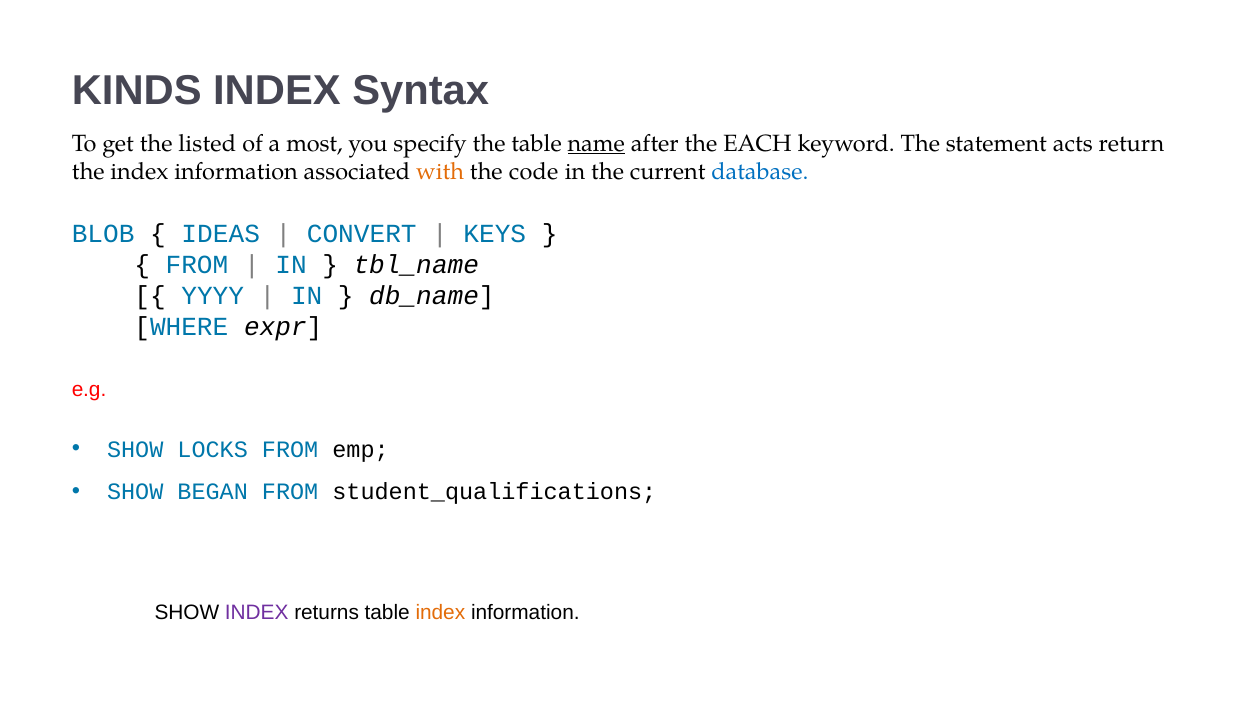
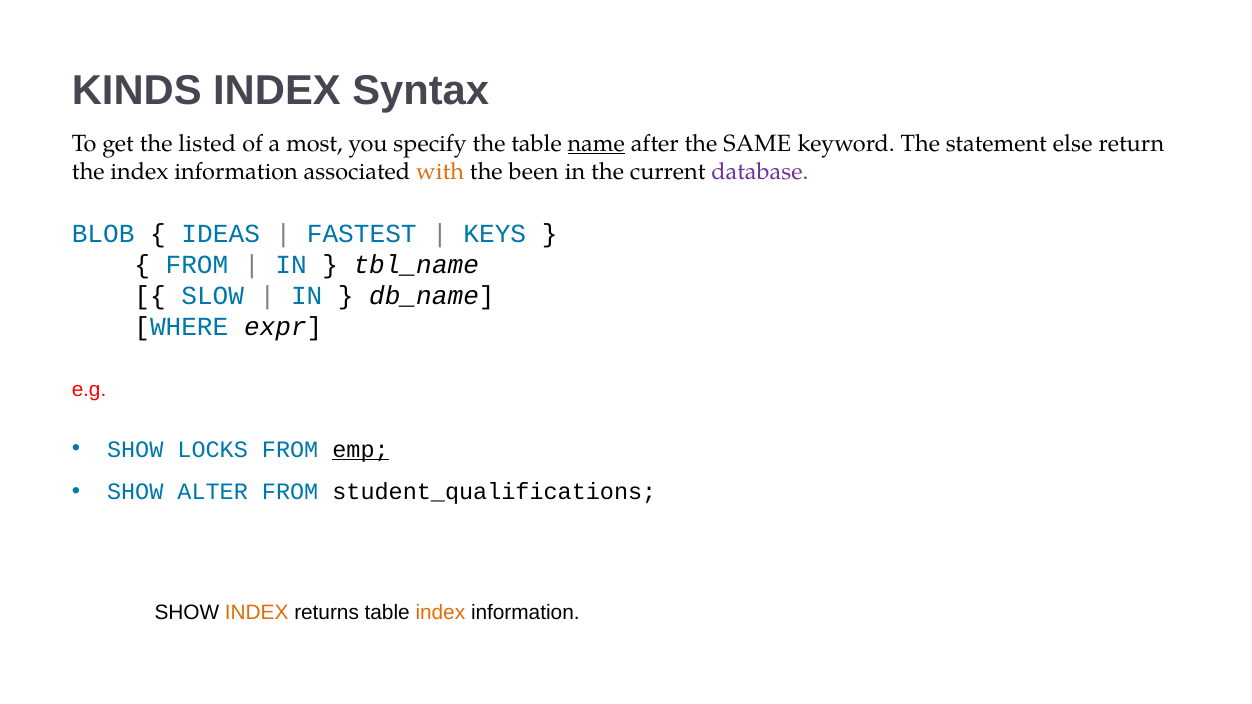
EACH: EACH -> SAME (757, 143)
acts: acts -> else (1073, 143)
code: code -> been (534, 172)
database colour: blue -> purple (760, 172)
CONVERT: CONVERT -> FASTEST (362, 233)
YYYY: YYYY -> SLOW (213, 296)
emp underline: none -> present (361, 449)
BEGAN: BEGAN -> ALTER (213, 492)
INDEX colour: purple -> orange (257, 612)
